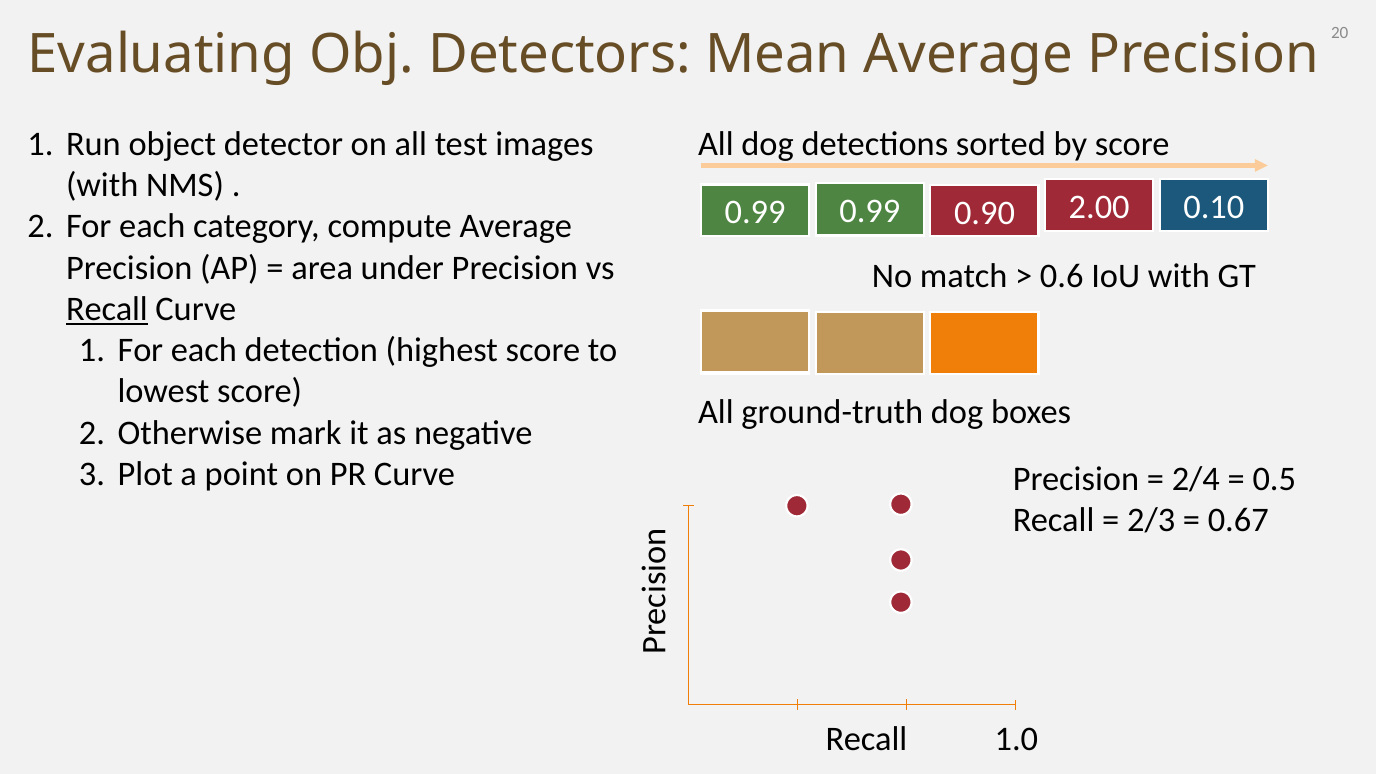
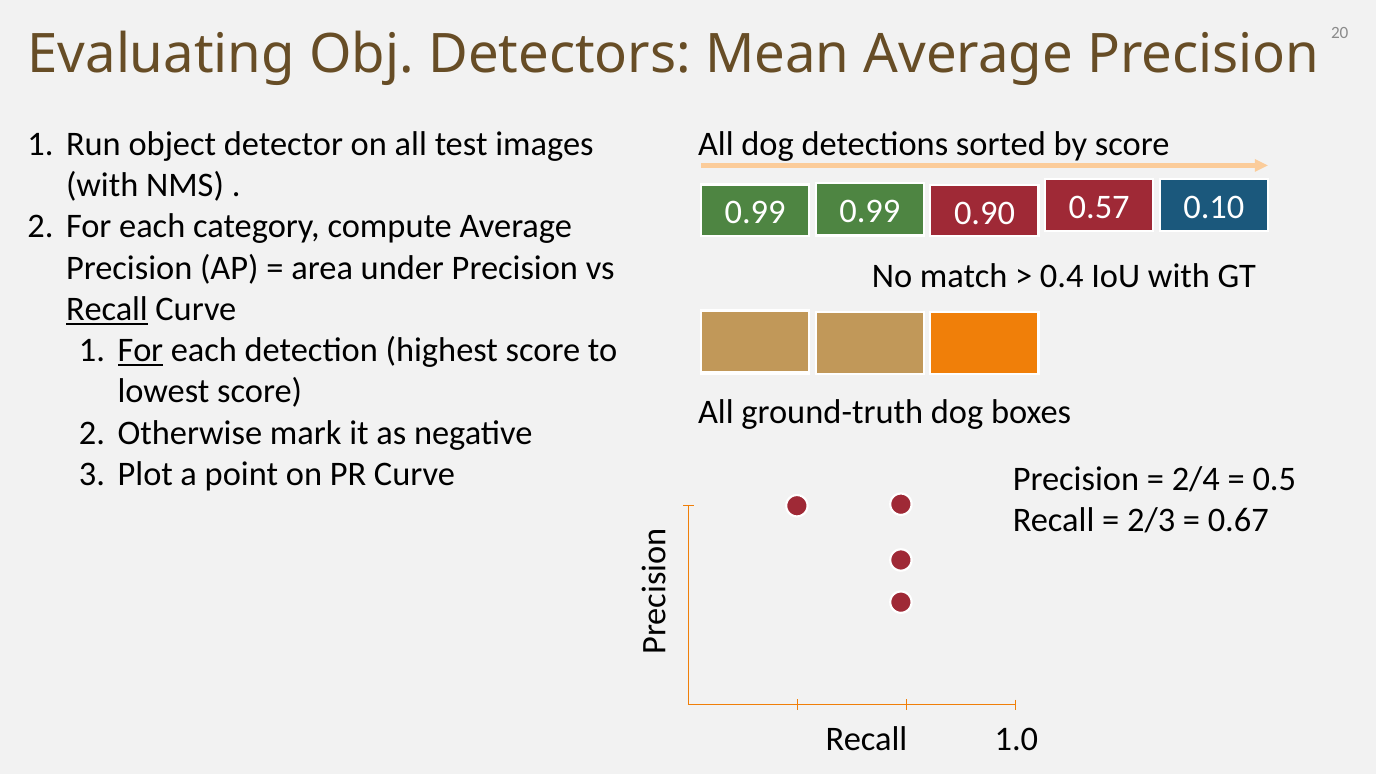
2.00: 2.00 -> 0.57 (1099, 207)
0.6: 0.6 -> 0.4 (1062, 276)
For underline: none -> present (140, 350)
